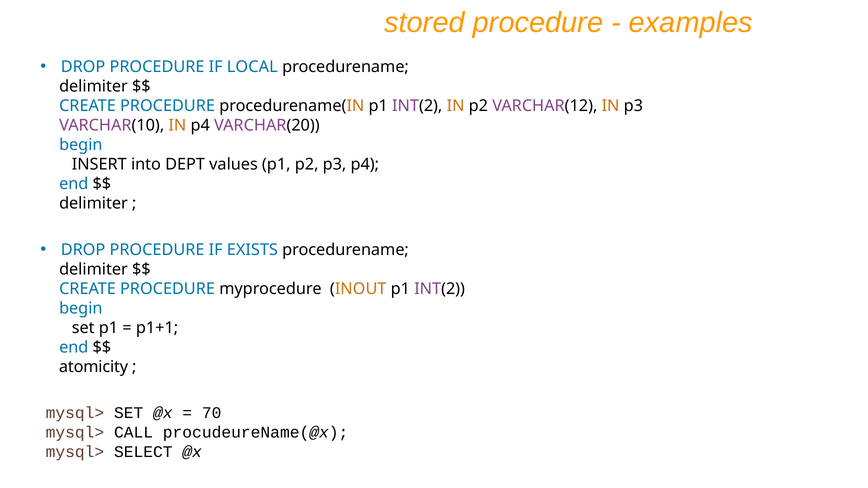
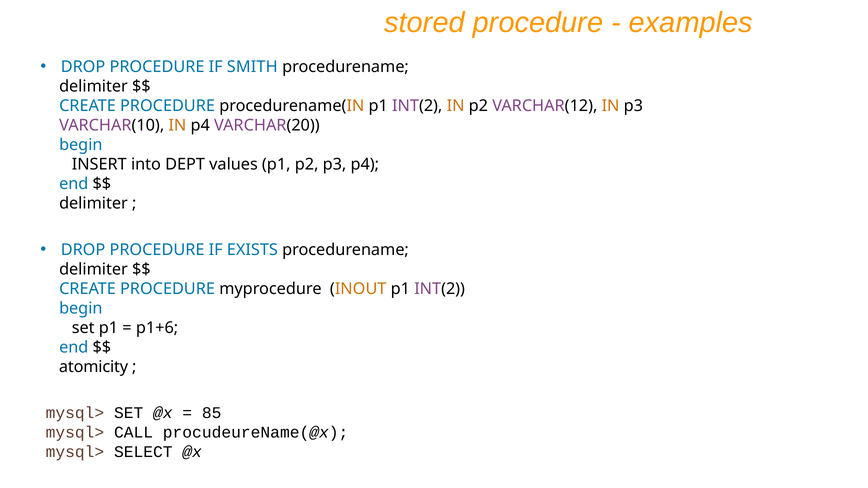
LOCAL: LOCAL -> SMITH (252, 67)
p1+1: p1+1 -> p1+6 (157, 328)
70: 70 -> 85 (212, 413)
